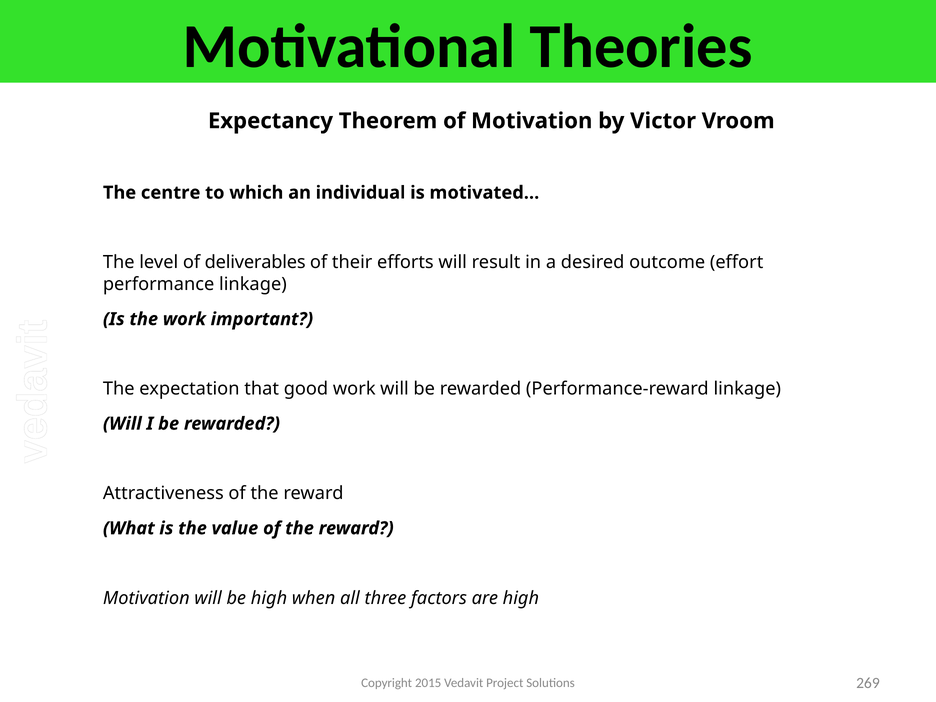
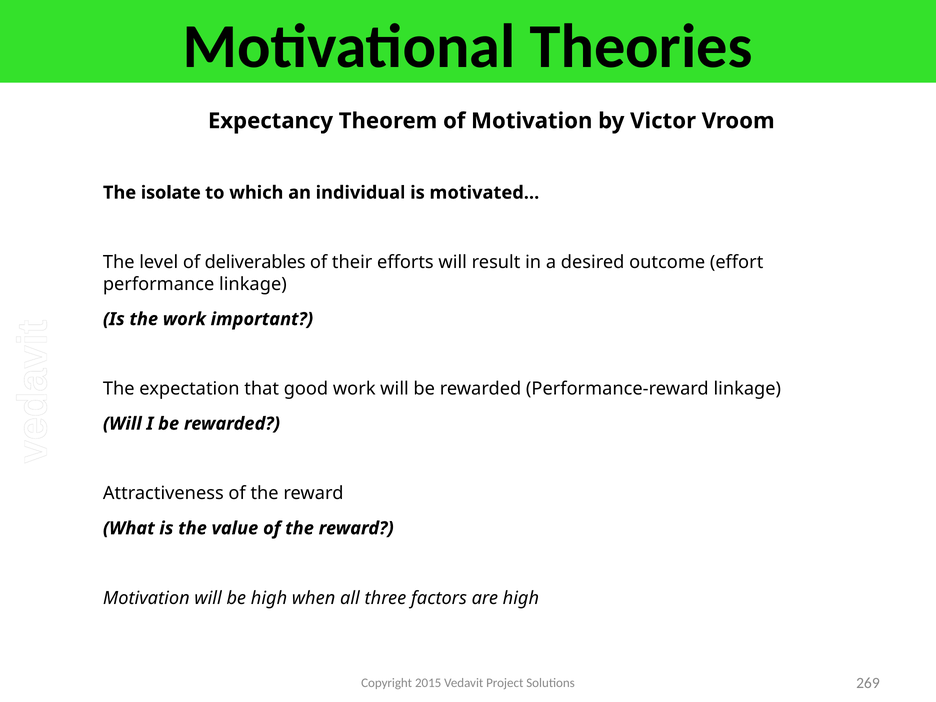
centre: centre -> isolate (171, 193)
